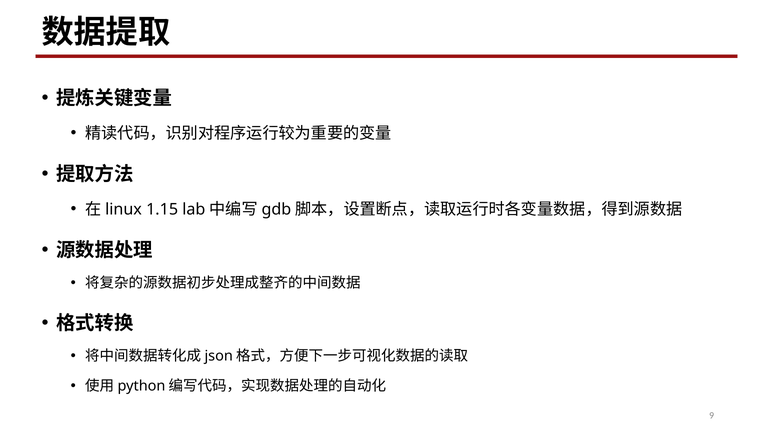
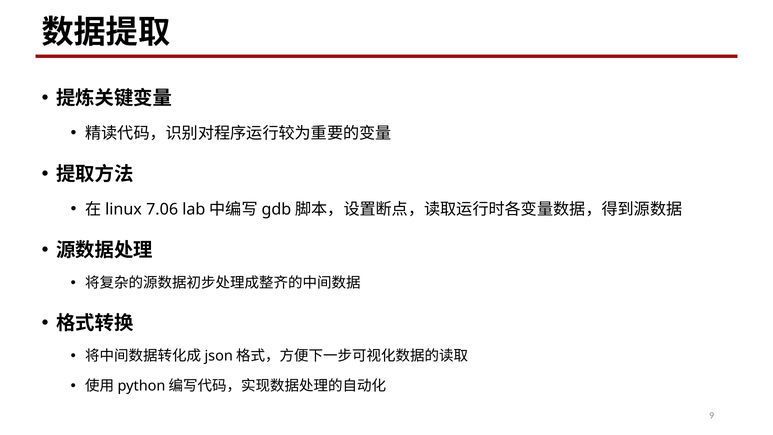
1.15: 1.15 -> 7.06 (162, 209)
